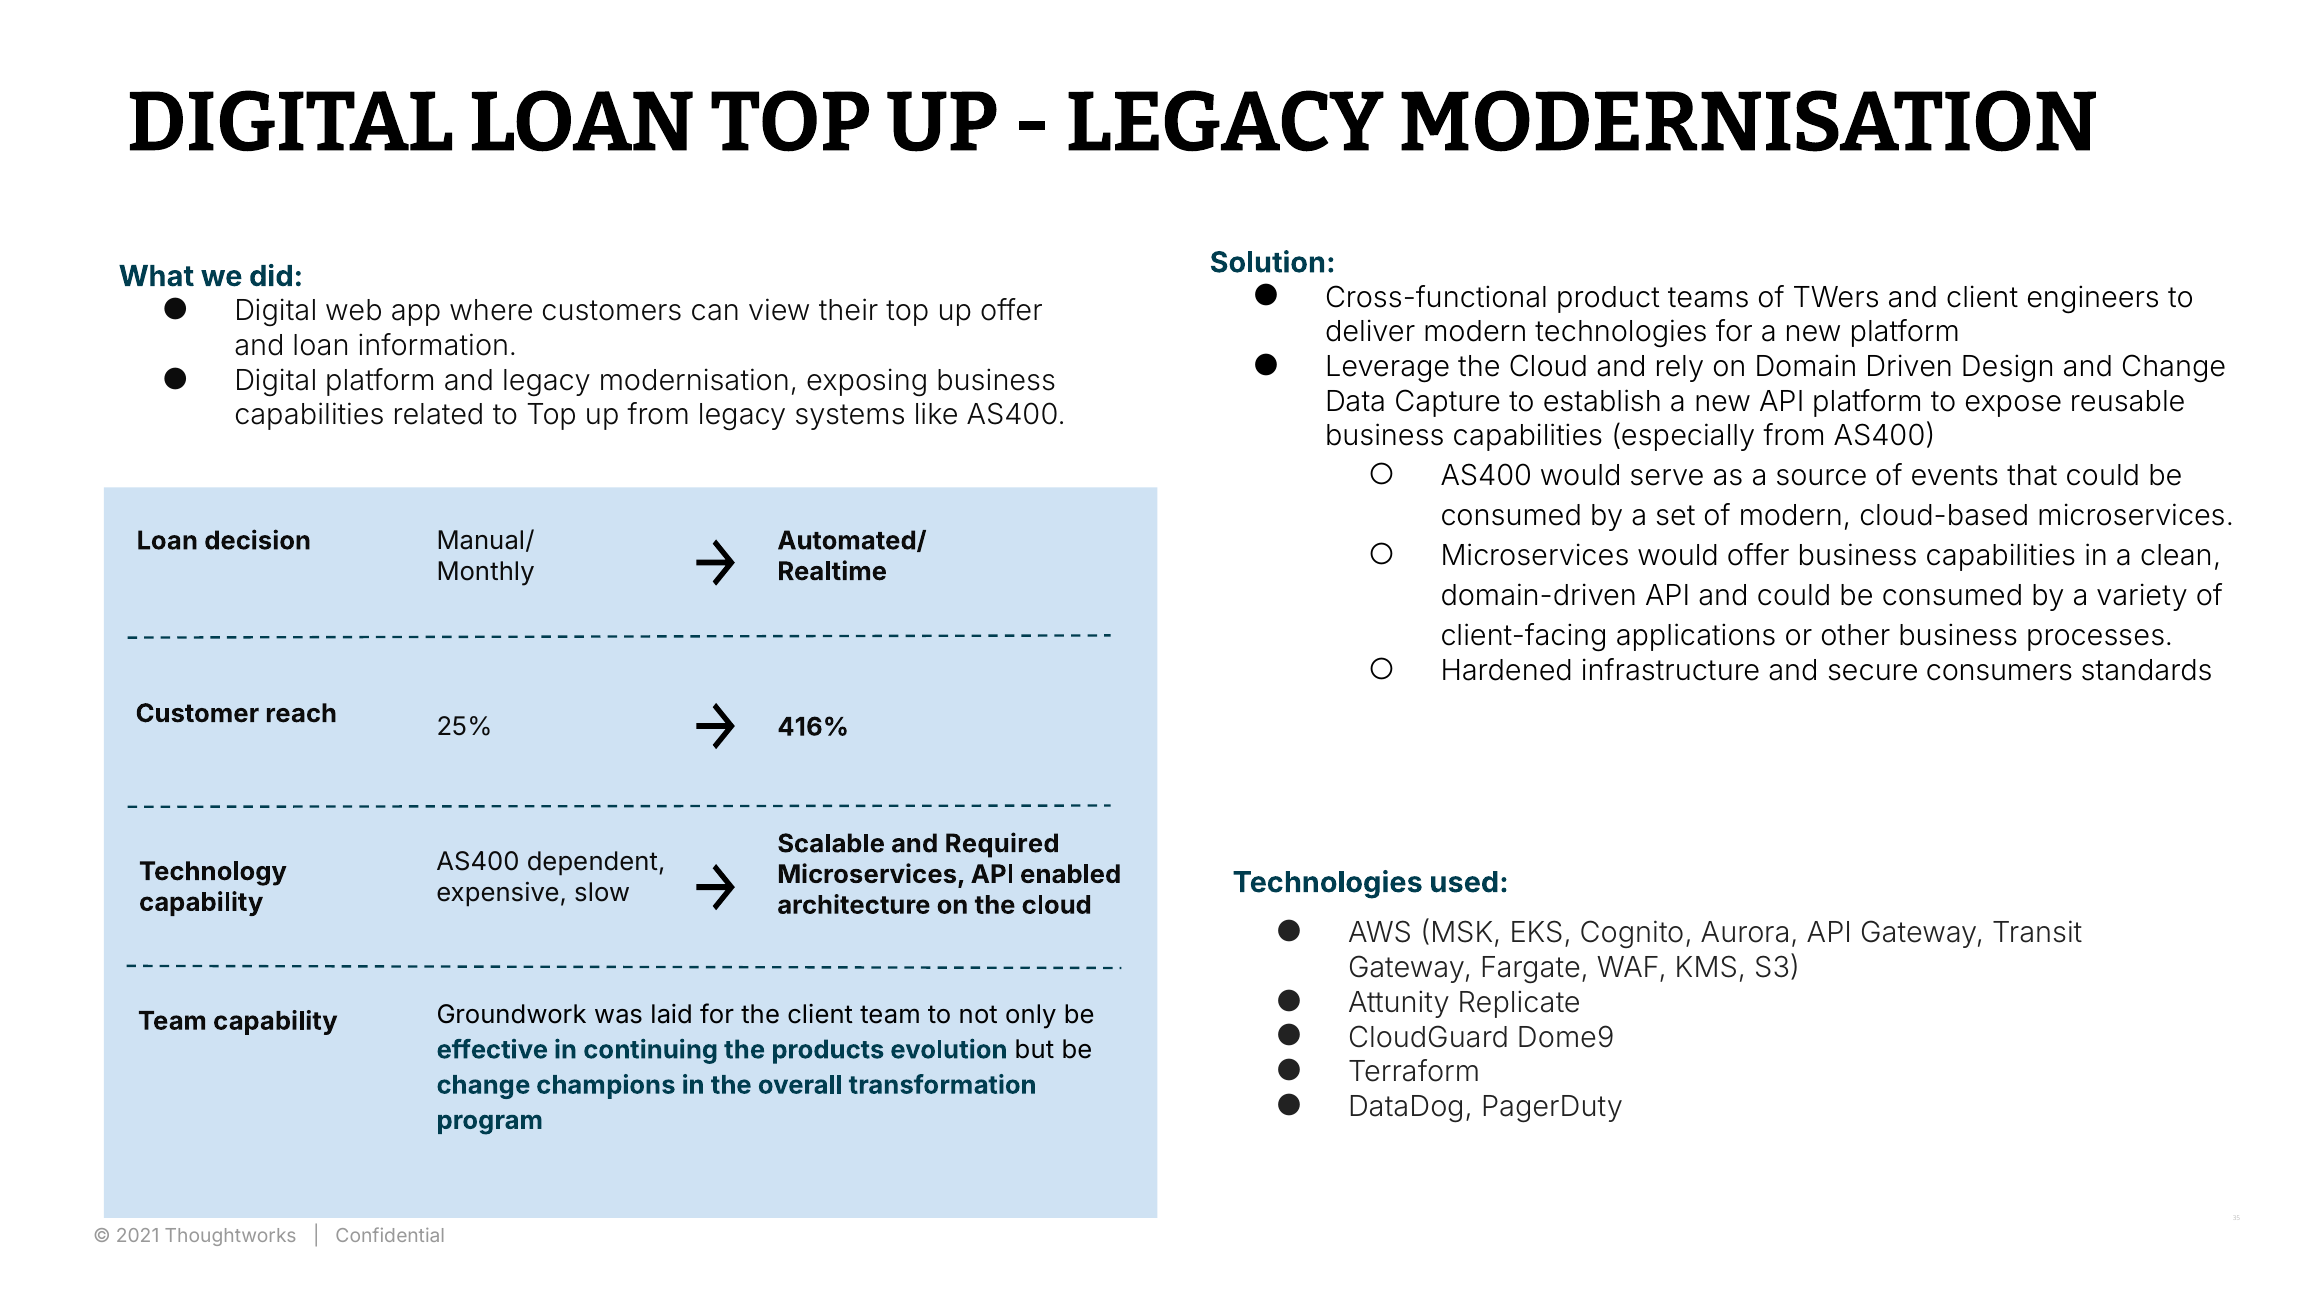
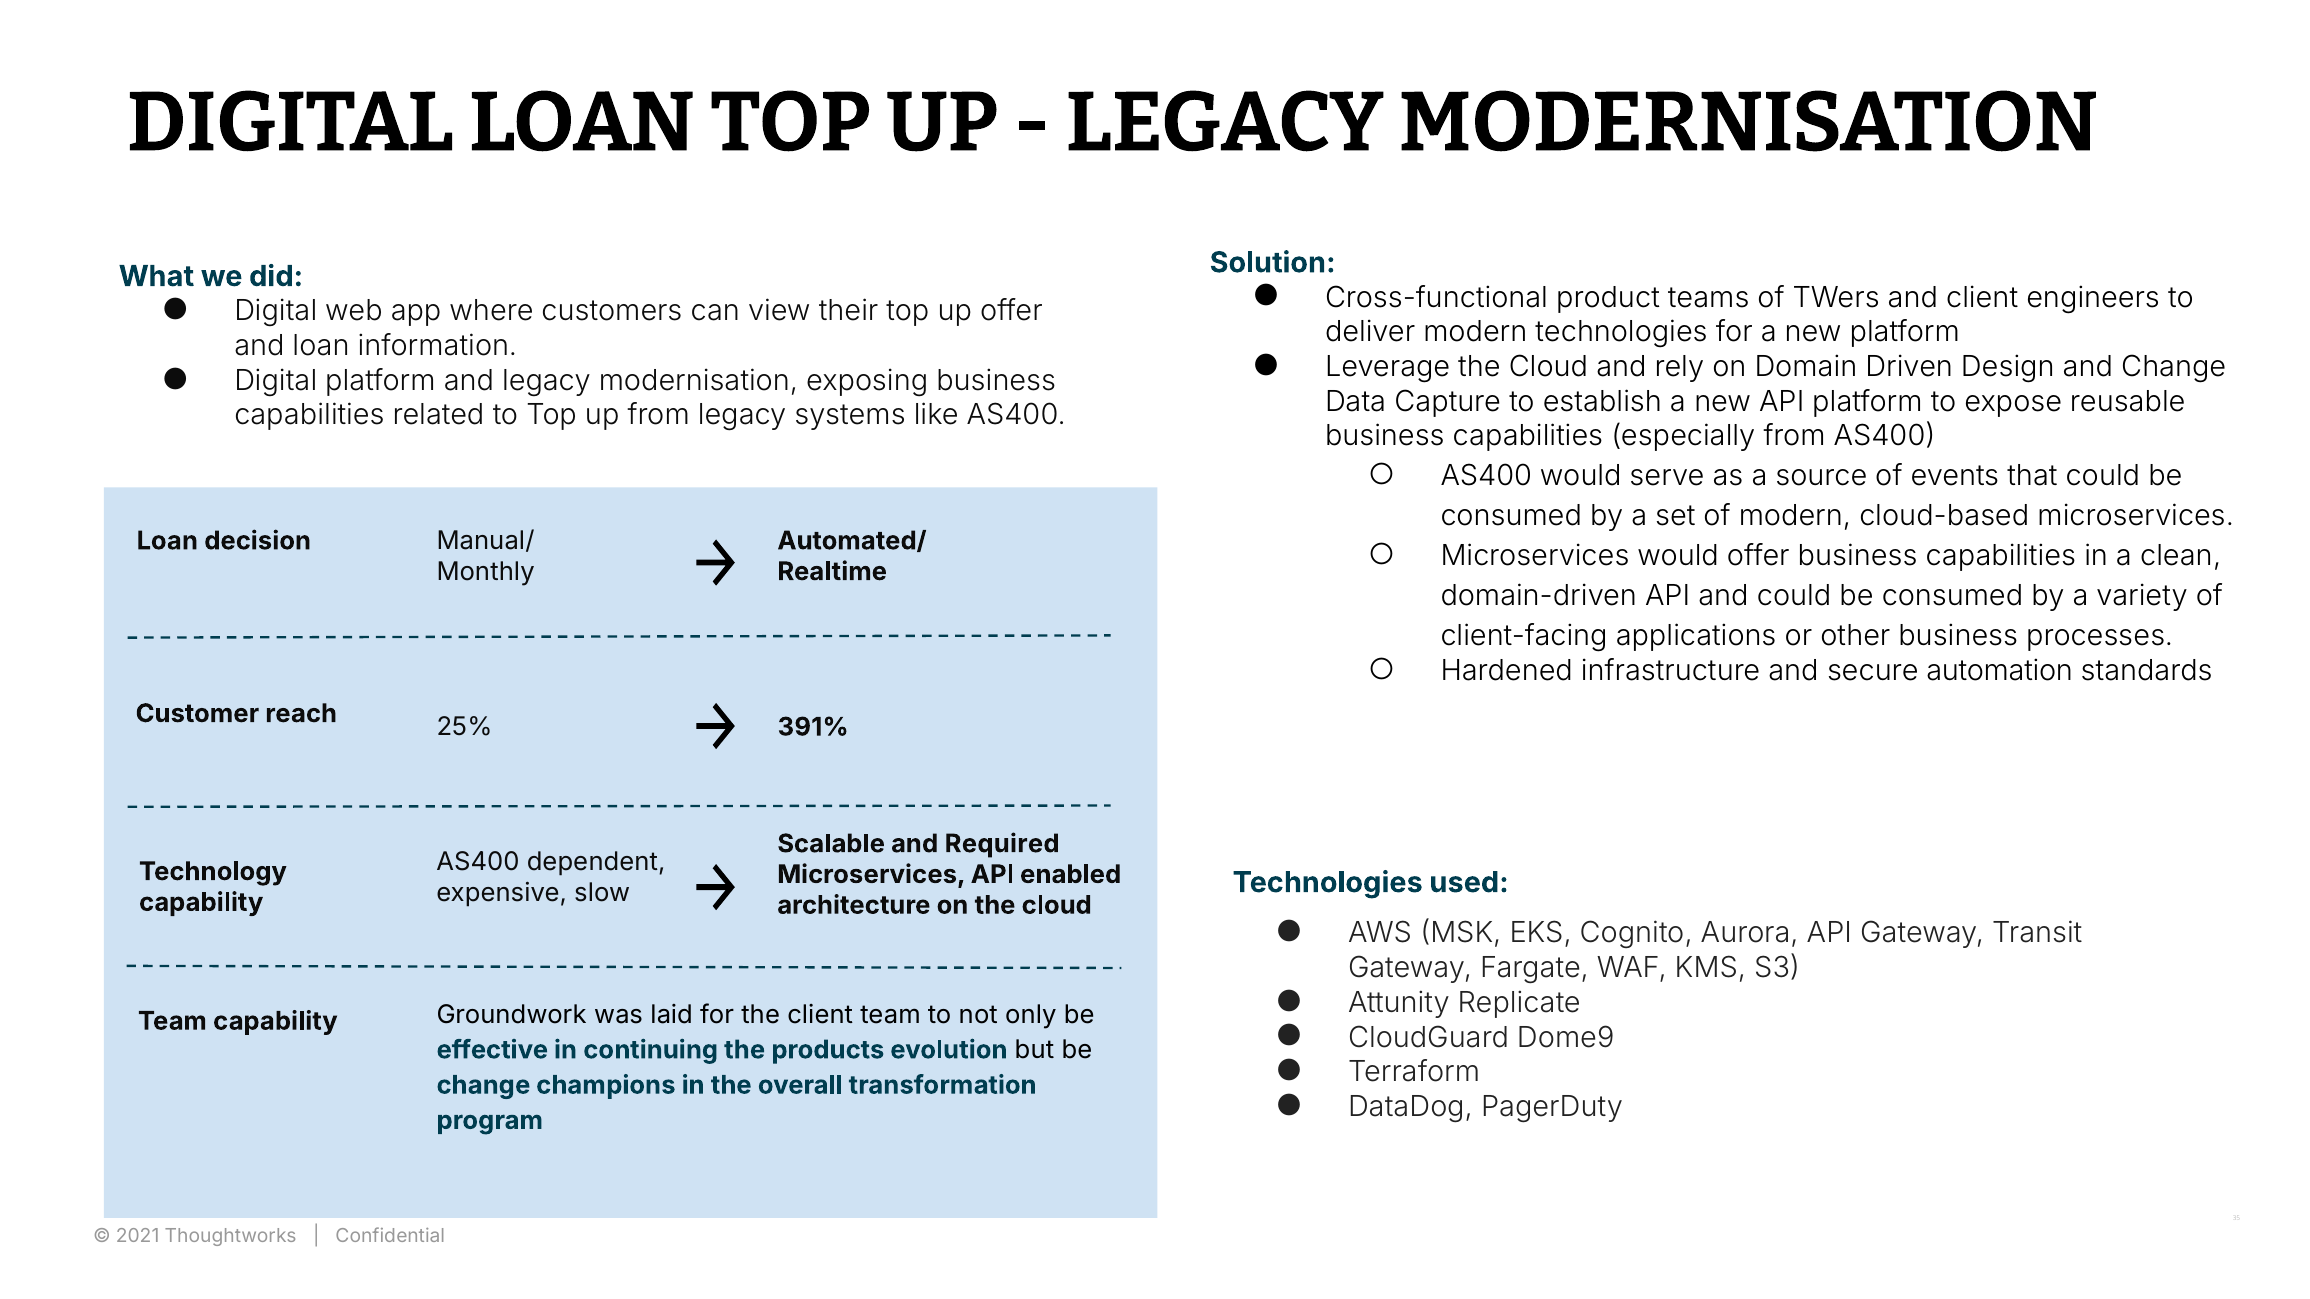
consumers: consumers -> automation (2000, 671)
416%: 416% -> 391% (813, 727)
